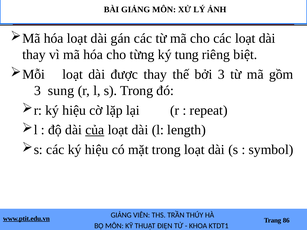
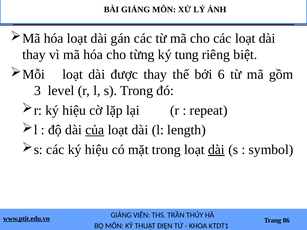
bởi 3: 3 -> 6 (221, 74)
sung: sung -> level (61, 91)
dài underline: none -> present (216, 150)
